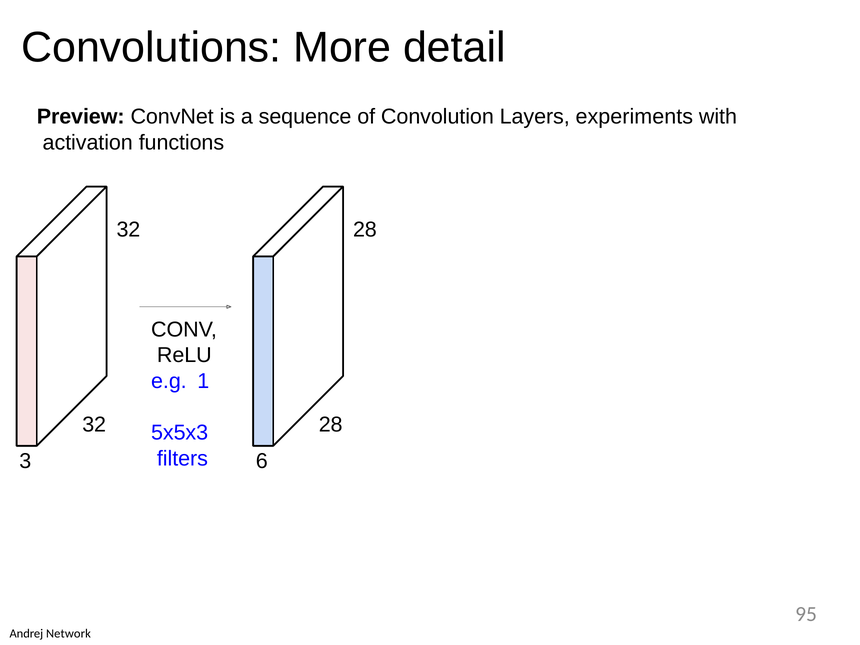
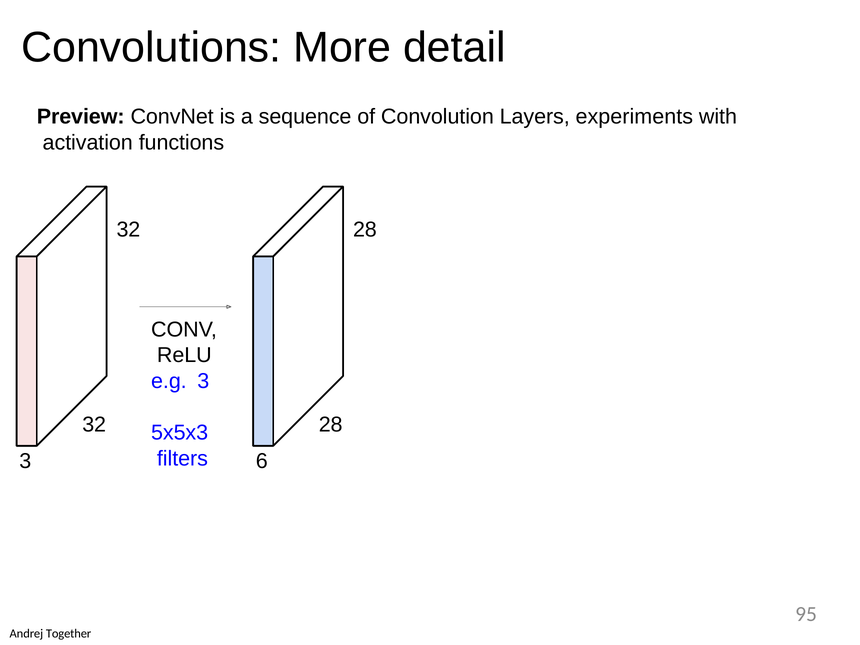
e.g 1: 1 -> 3 (203, 381)
Network: Network -> Together (69, 634)
